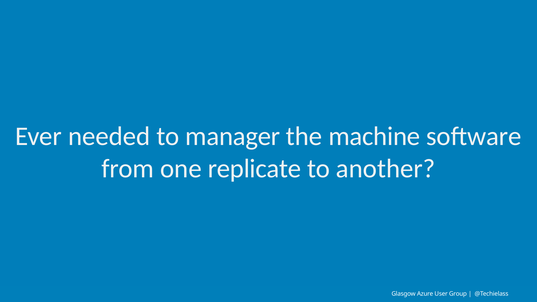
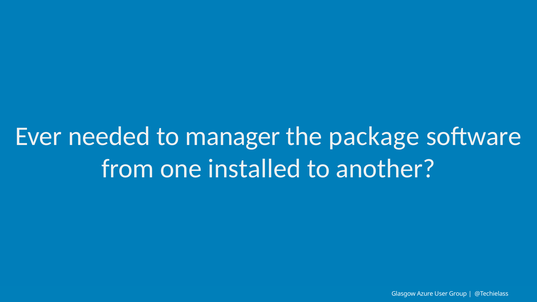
machine: machine -> package (374, 136)
replicate: replicate -> installed (254, 169)
